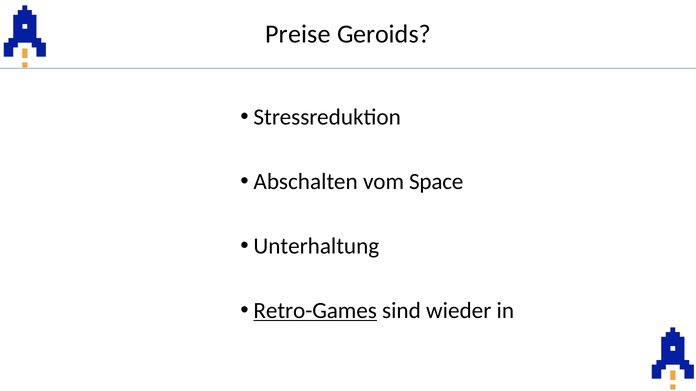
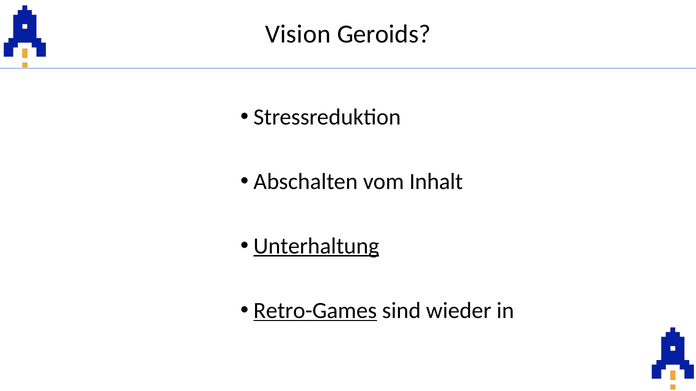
Preise: Preise -> Vision (298, 34)
Space: Space -> Inhalt (436, 182)
Unterhaltung underline: none -> present (316, 246)
